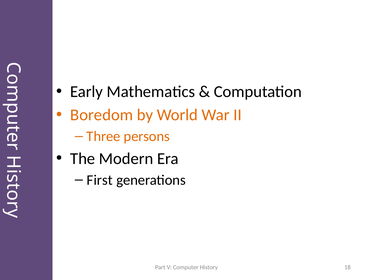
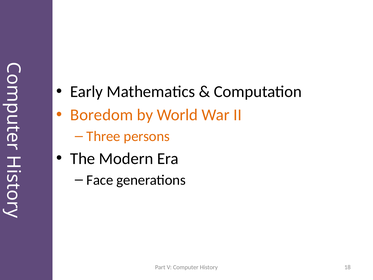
First: First -> Face (100, 180)
